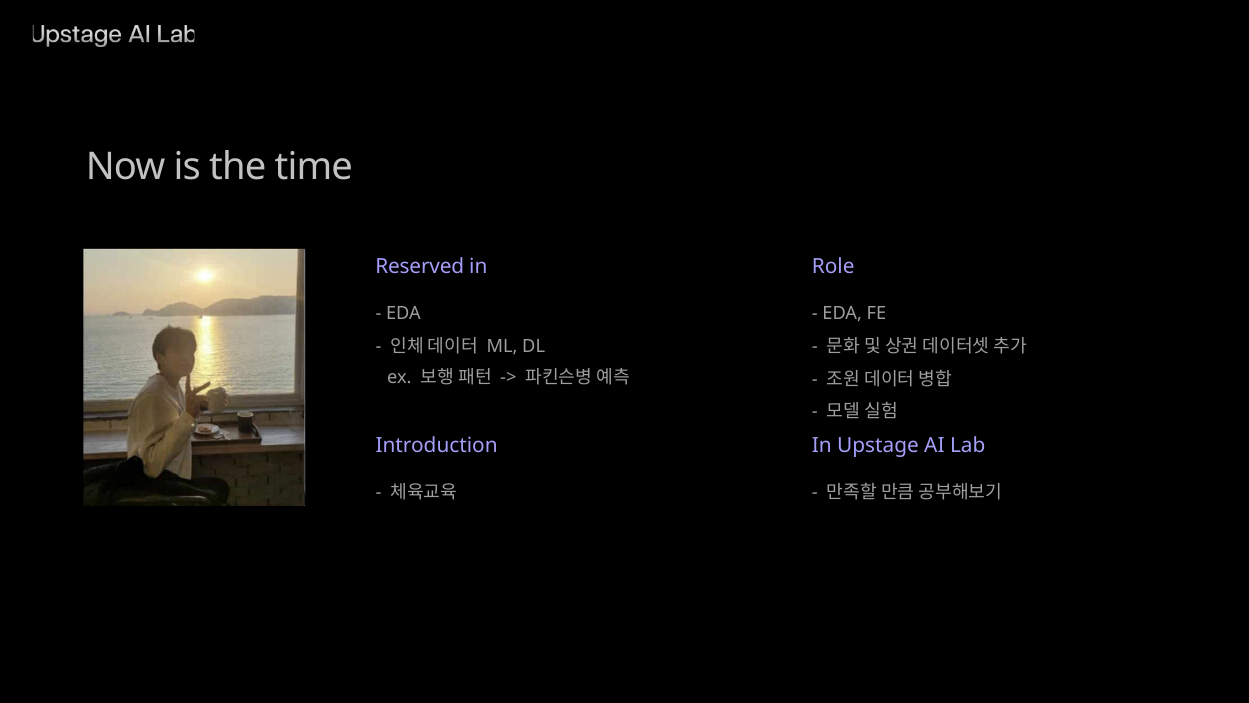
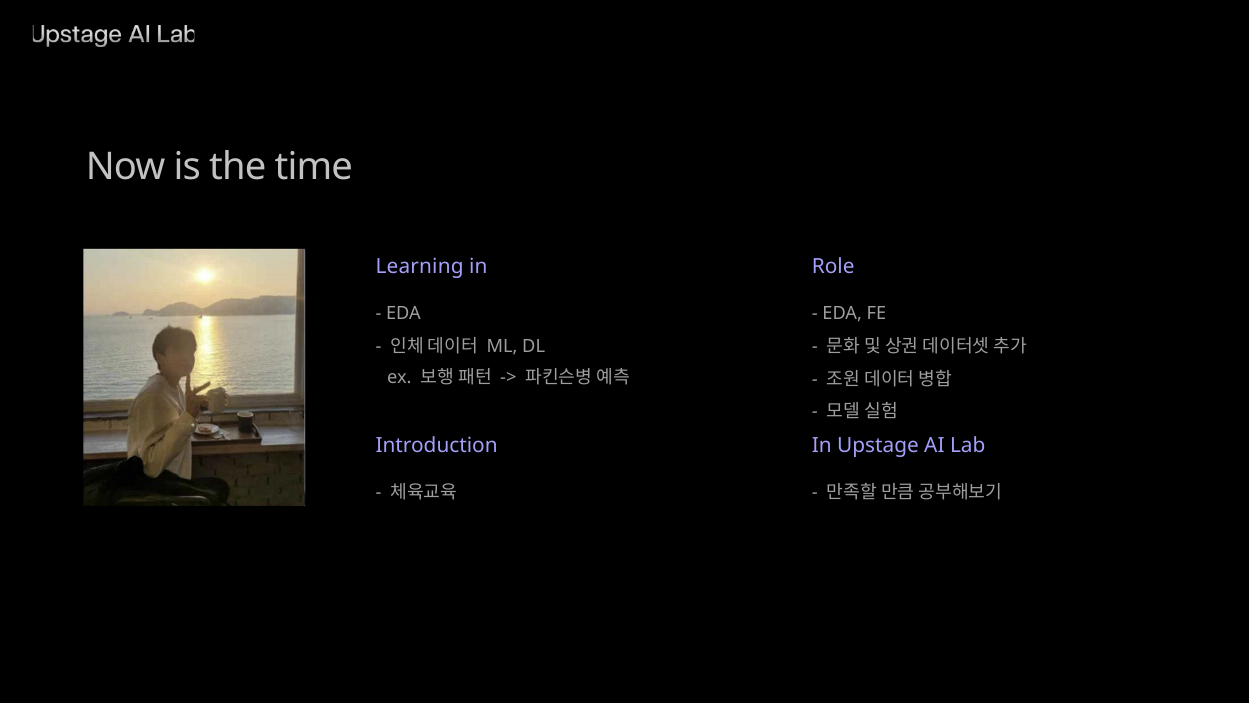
Reserved: Reserved -> Learning (420, 267)
